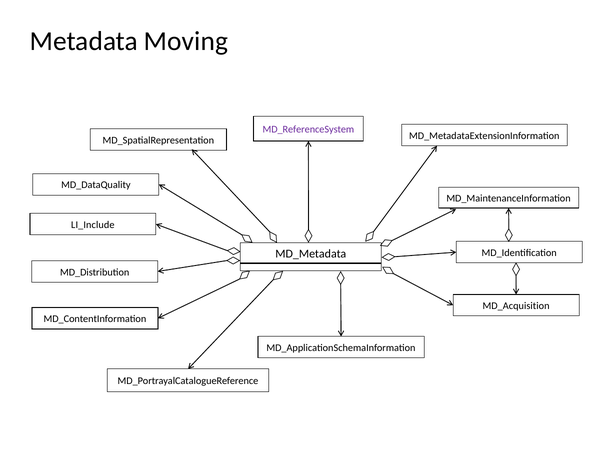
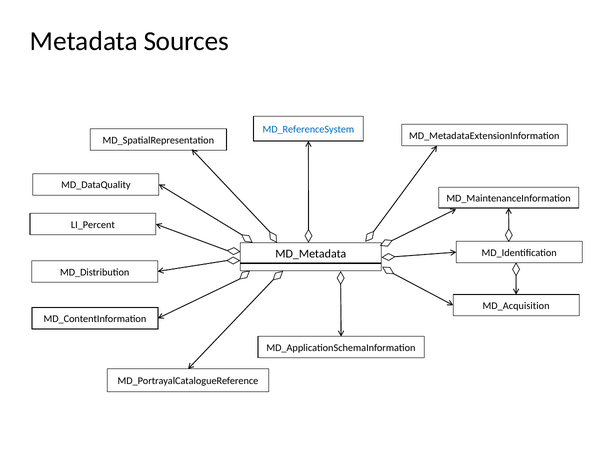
Moving: Moving -> Sources (186, 41)
MD_ReferenceSystem colour: purple -> blue (308, 129)
LI_Include: LI_Include -> LI_Percent (93, 225)
